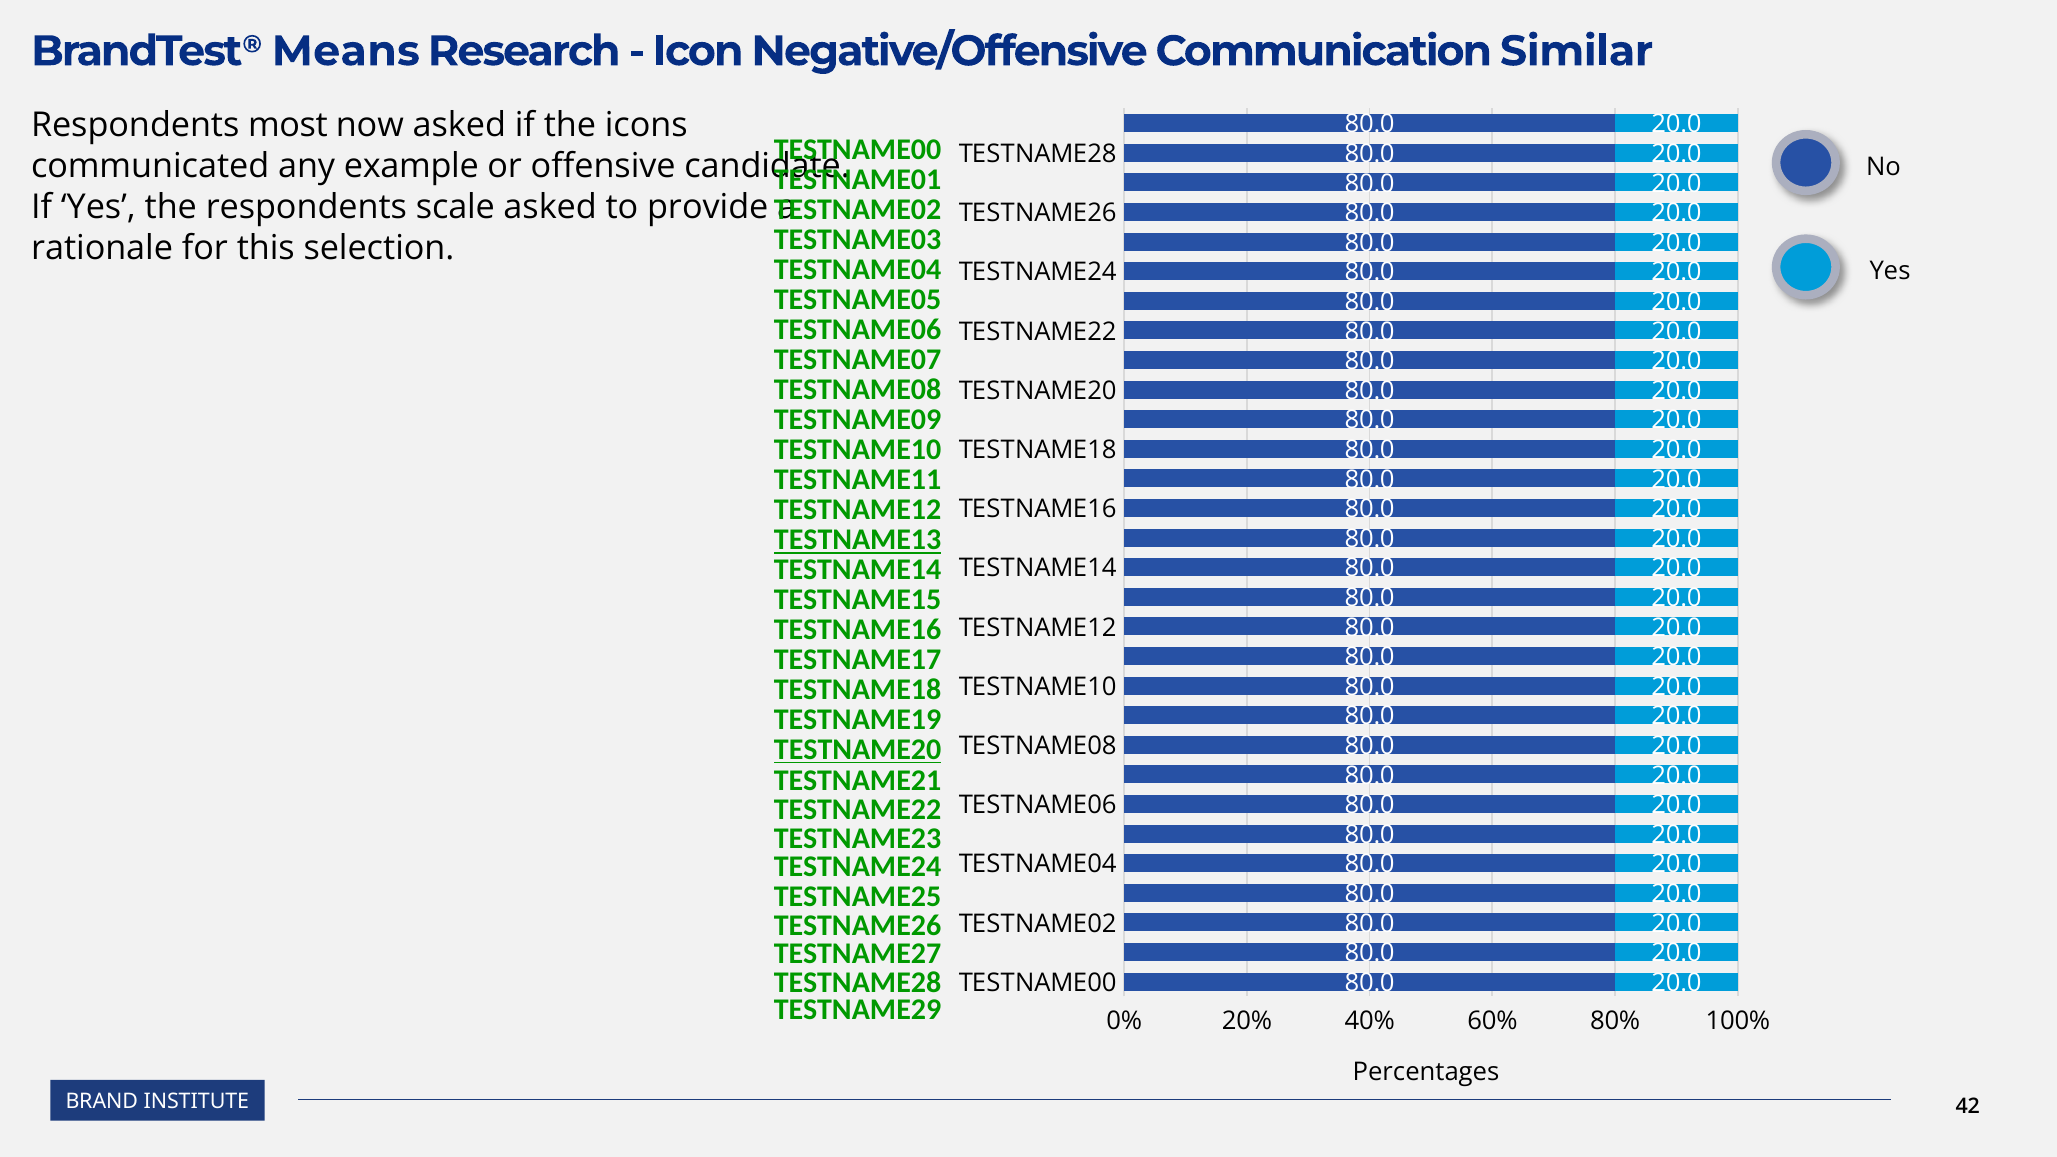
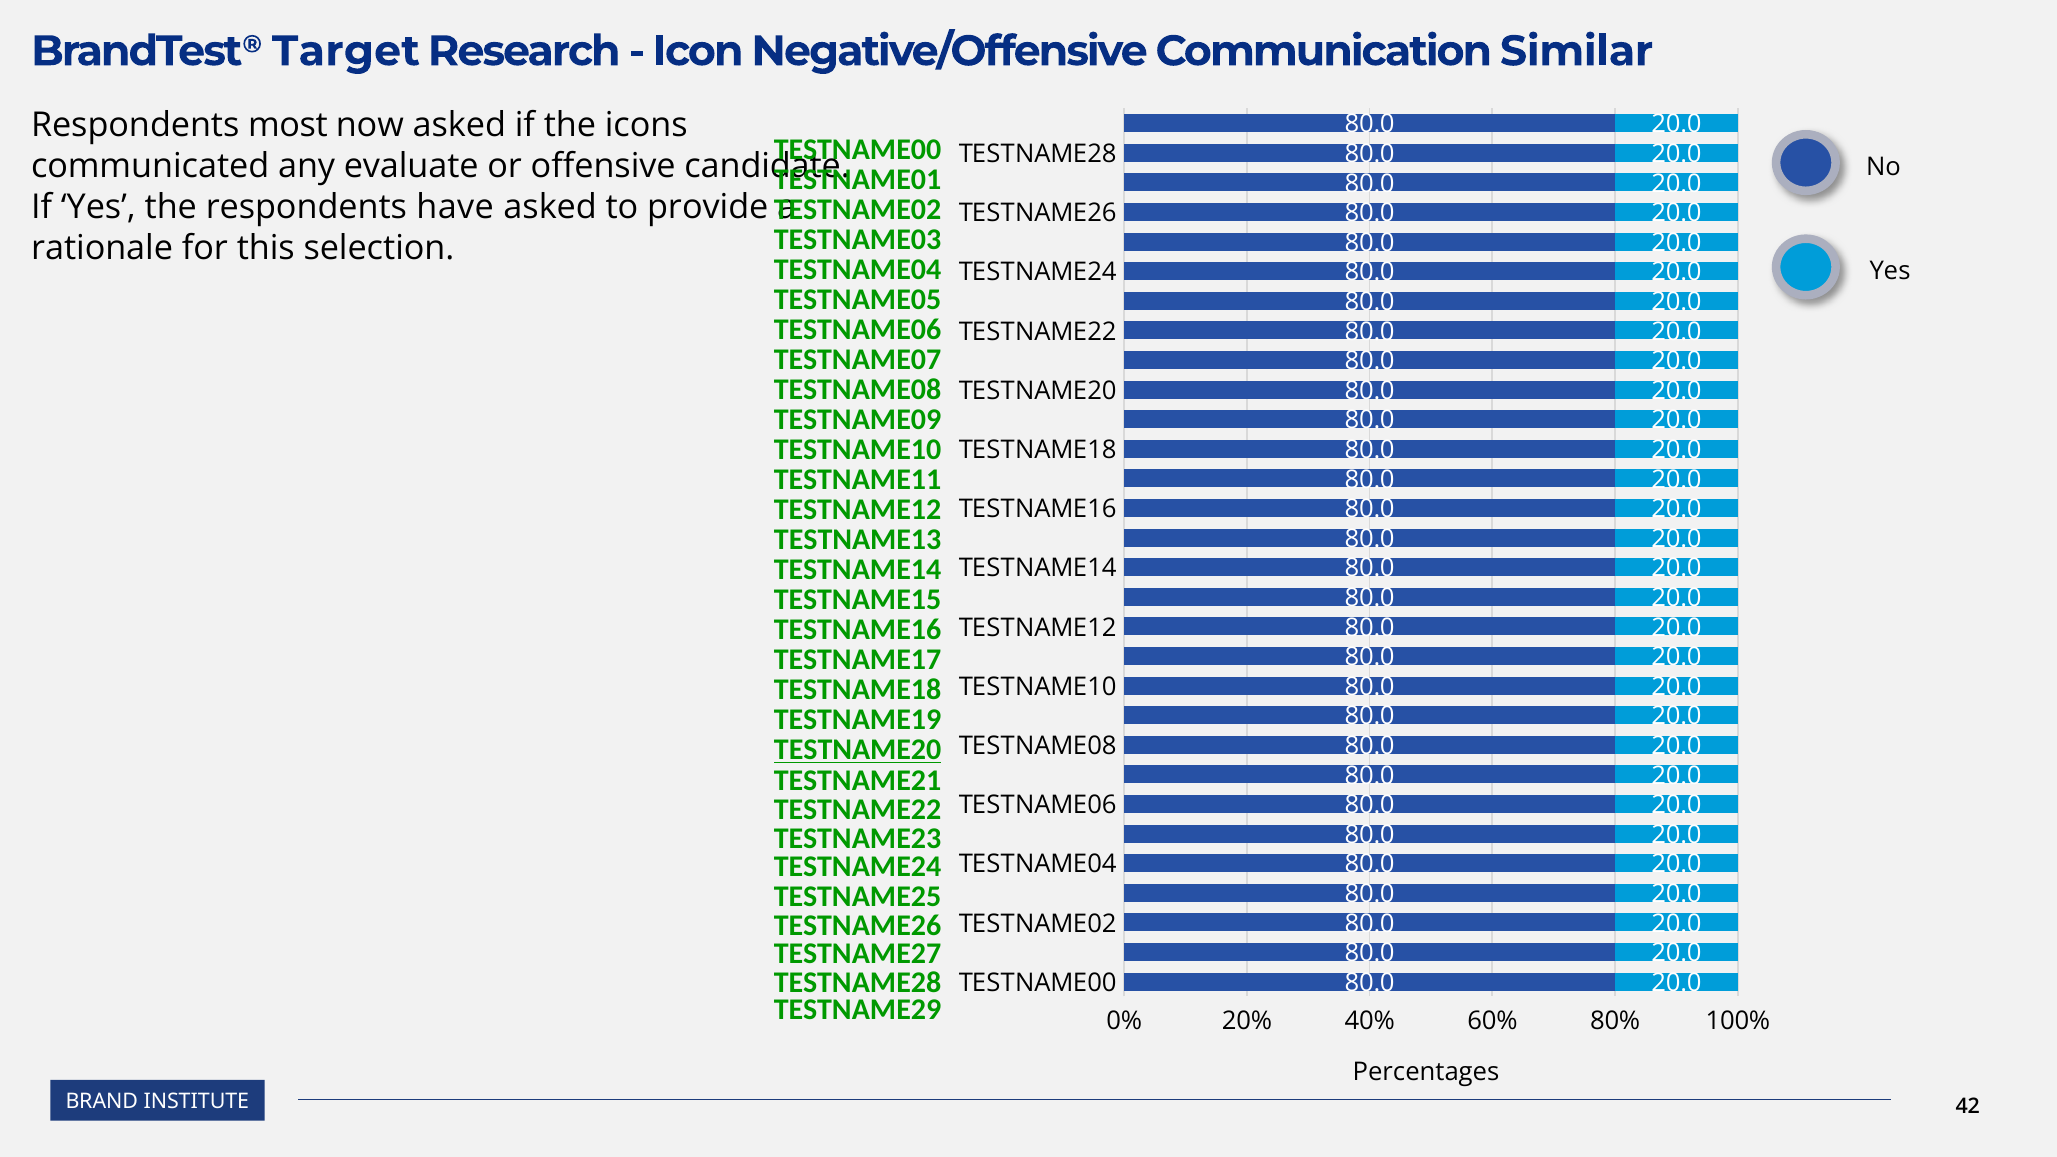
Means: Means -> Target (346, 51)
example: example -> evaluate (411, 166)
scale: scale -> have (455, 207)
TESTNAME13 underline: present -> none (858, 540)
